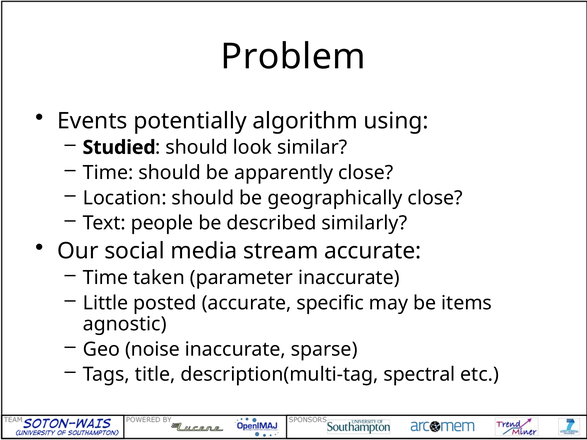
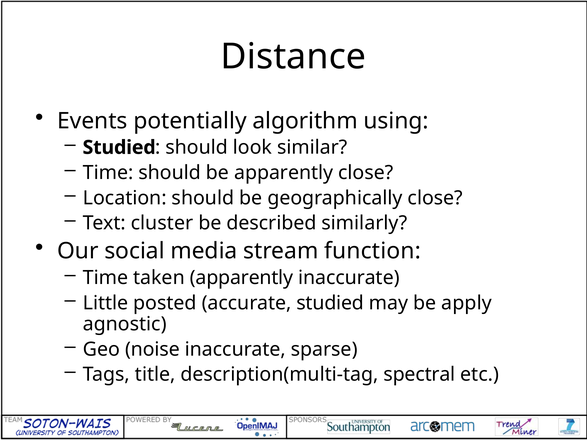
Problem: Problem -> Distance (293, 57)
people: people -> cluster (162, 223)
stream accurate: accurate -> function (373, 251)
taken parameter: parameter -> apparently (242, 278)
accurate specific: specific -> studied (330, 303)
items: items -> apply (467, 303)
